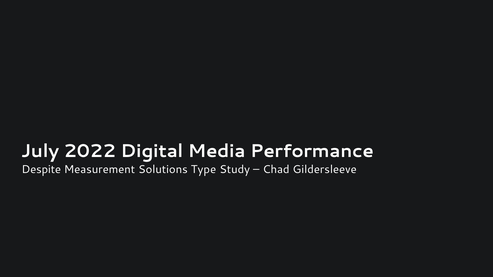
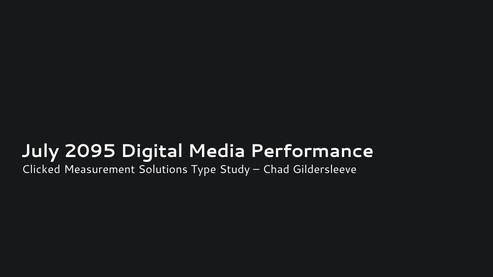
2022: 2022 -> 2095 (90, 151)
Despite: Despite -> Clicked (41, 170)
